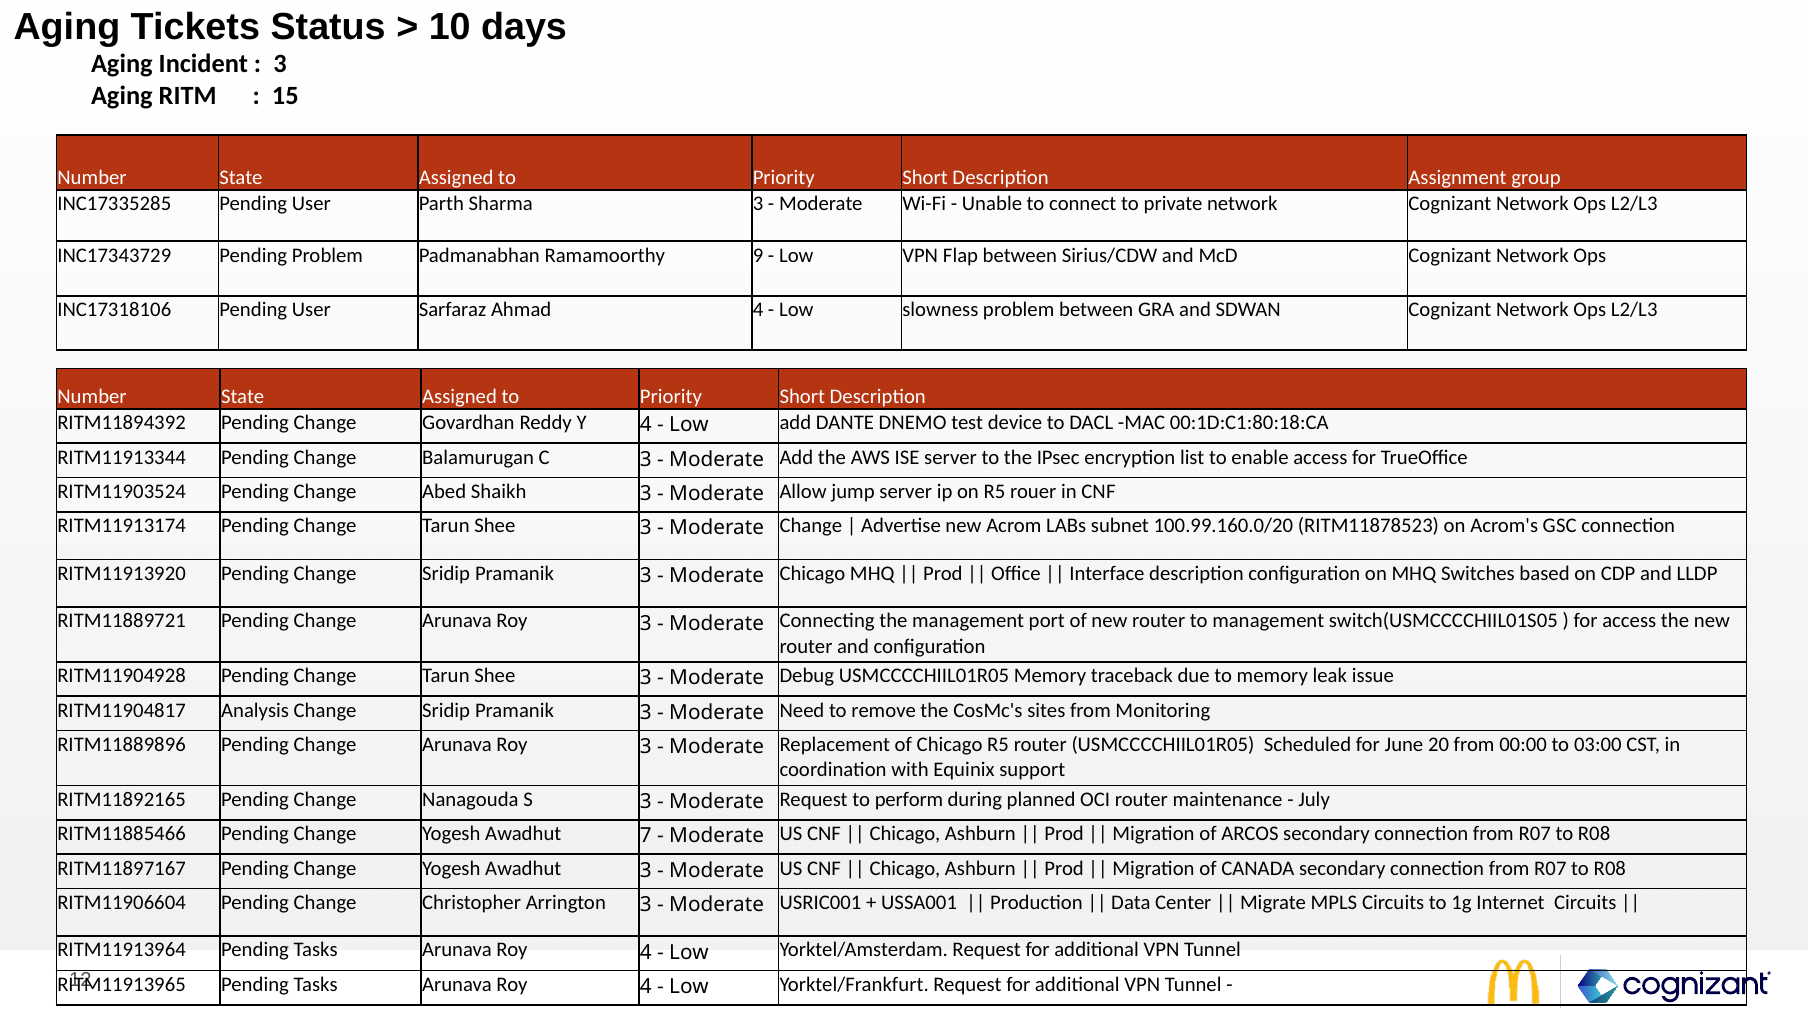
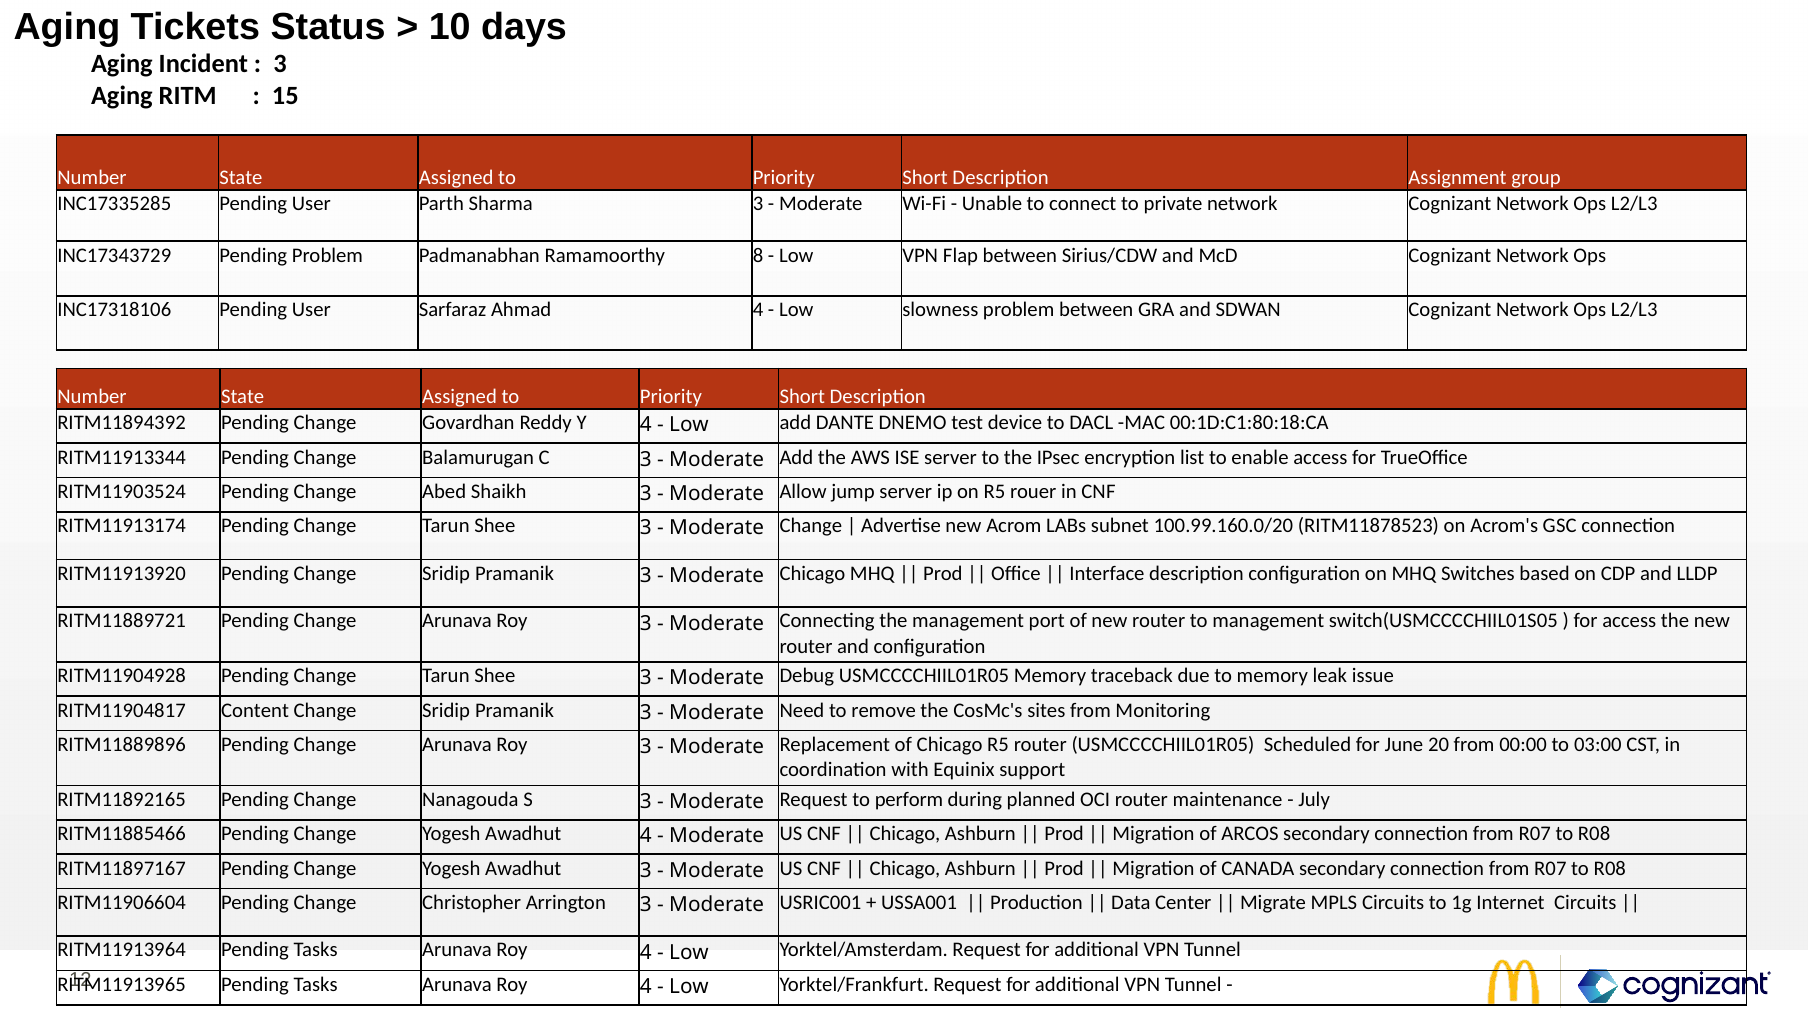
9: 9 -> 8 (758, 255)
Analysis: Analysis -> Content (255, 710)
Awadhut 7: 7 -> 4 (646, 836)
